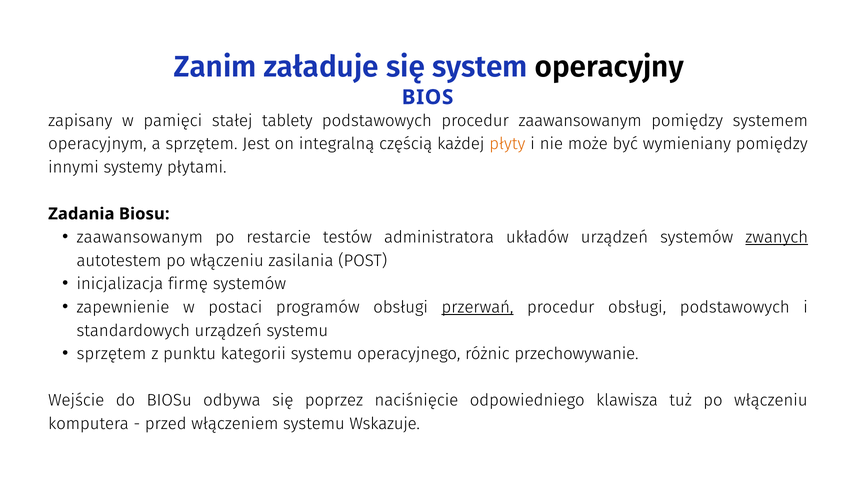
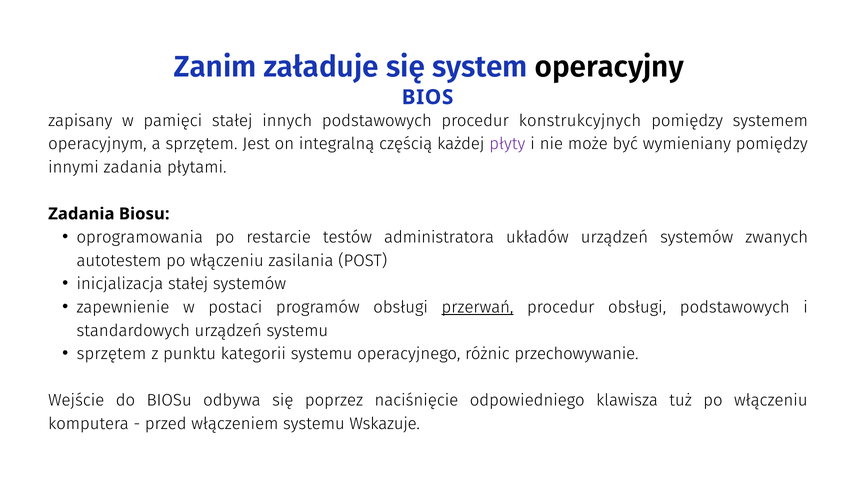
tablety: tablety -> innych (287, 121)
procedur zaawansowanym: zaawansowanym -> konstrukcyjnych (580, 121)
płyty colour: orange -> purple (507, 144)
innymi systemy: systemy -> zadania (133, 167)
zaawansowanym: zaawansowanym -> oprogramowania (140, 237)
zwanych underline: present -> none (777, 237)
inicjalizacja firmę: firmę -> stałej (188, 284)
